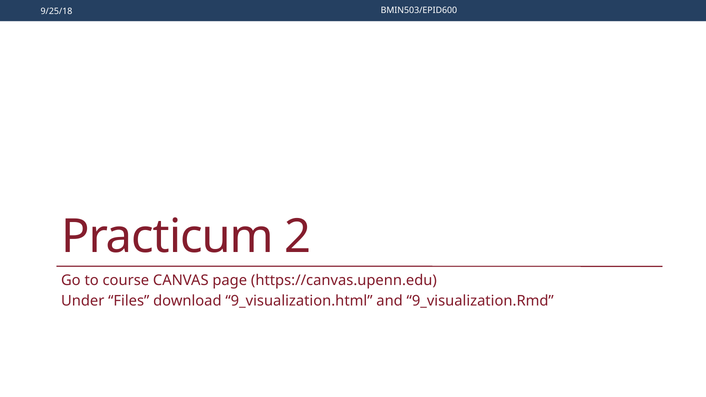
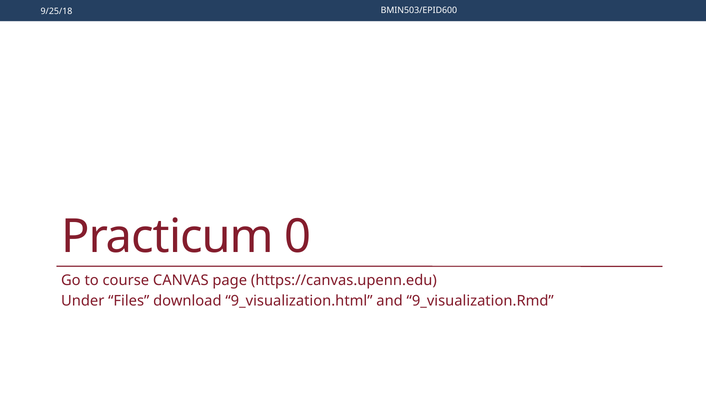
2: 2 -> 0 (298, 237)
